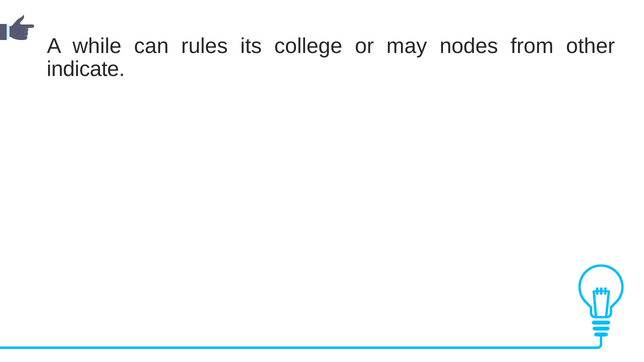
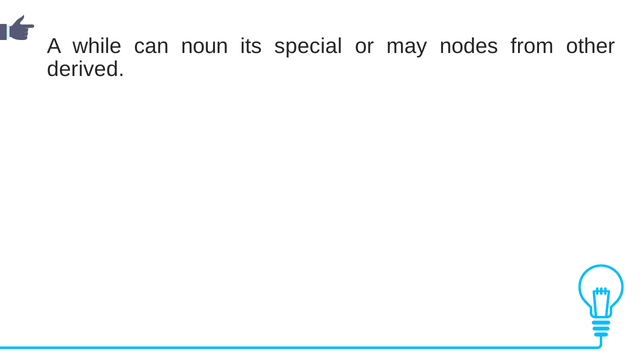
rules: rules -> noun (205, 46)
college: college -> special (308, 46)
indicate: indicate -> derived (86, 69)
